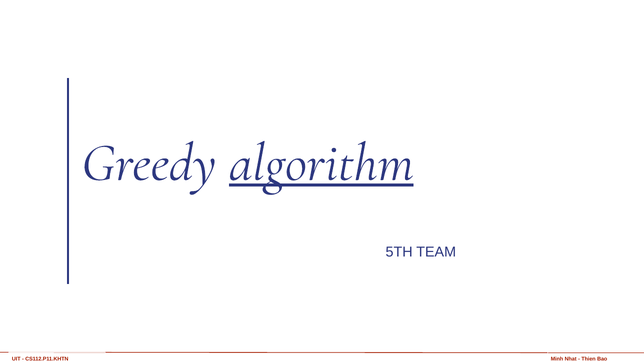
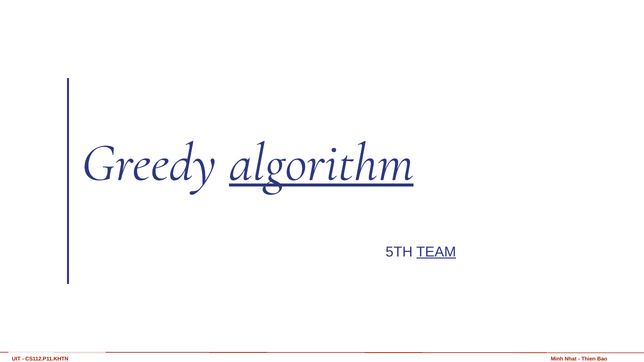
TEAM underline: none -> present (436, 252)
